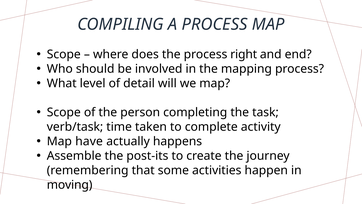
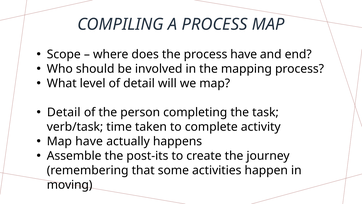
process right: right -> have (244, 54)
Scope: Scope -> Detail (64, 112)
